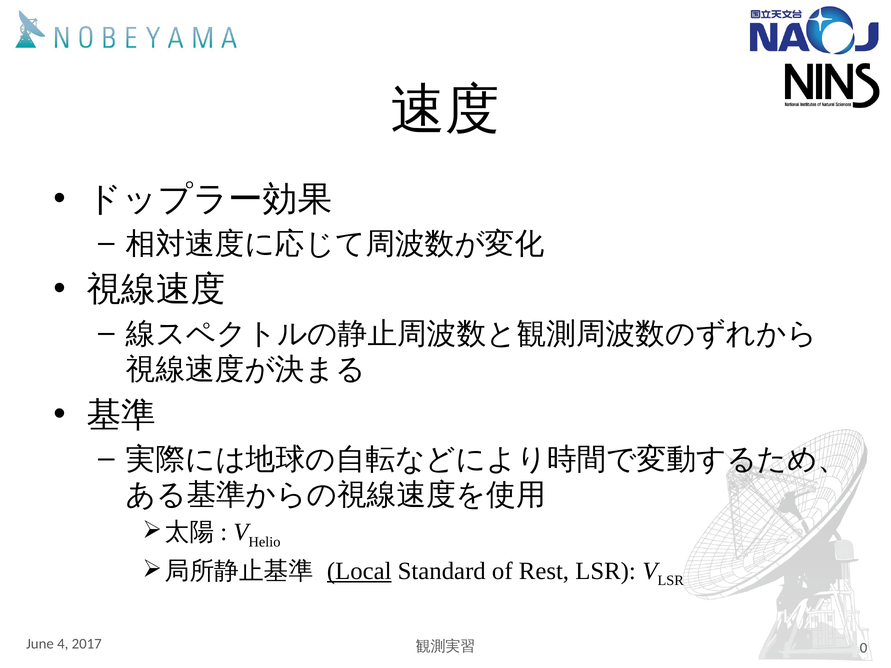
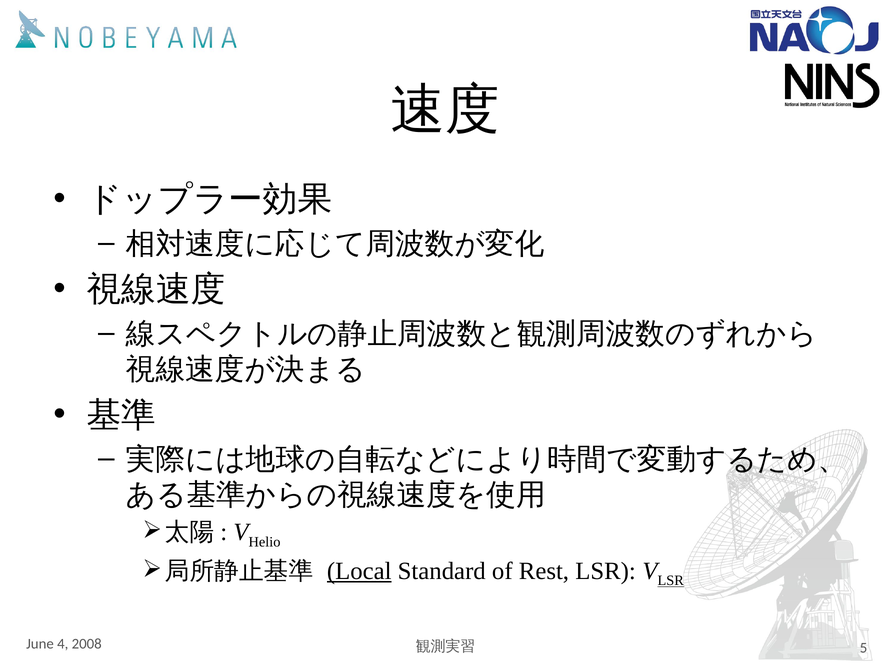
LSR underline: none -> present (671, 581)
2017: 2017 -> 2008 (87, 644)
0: 0 -> 5 (864, 648)
